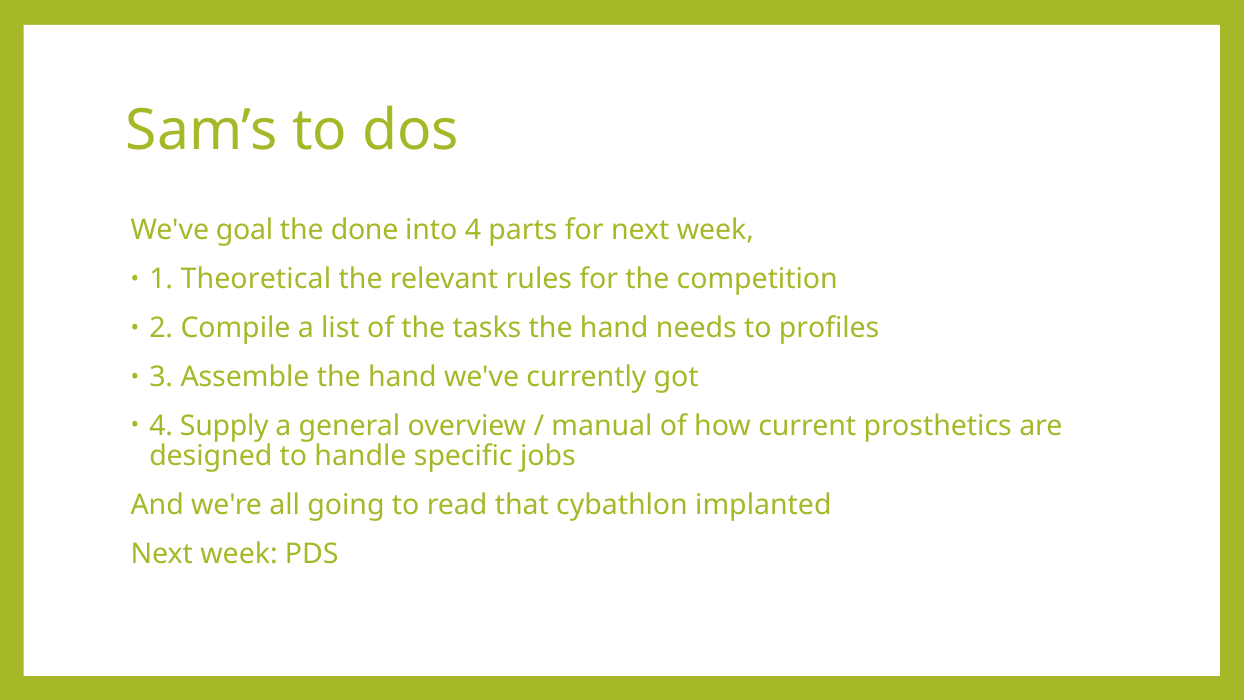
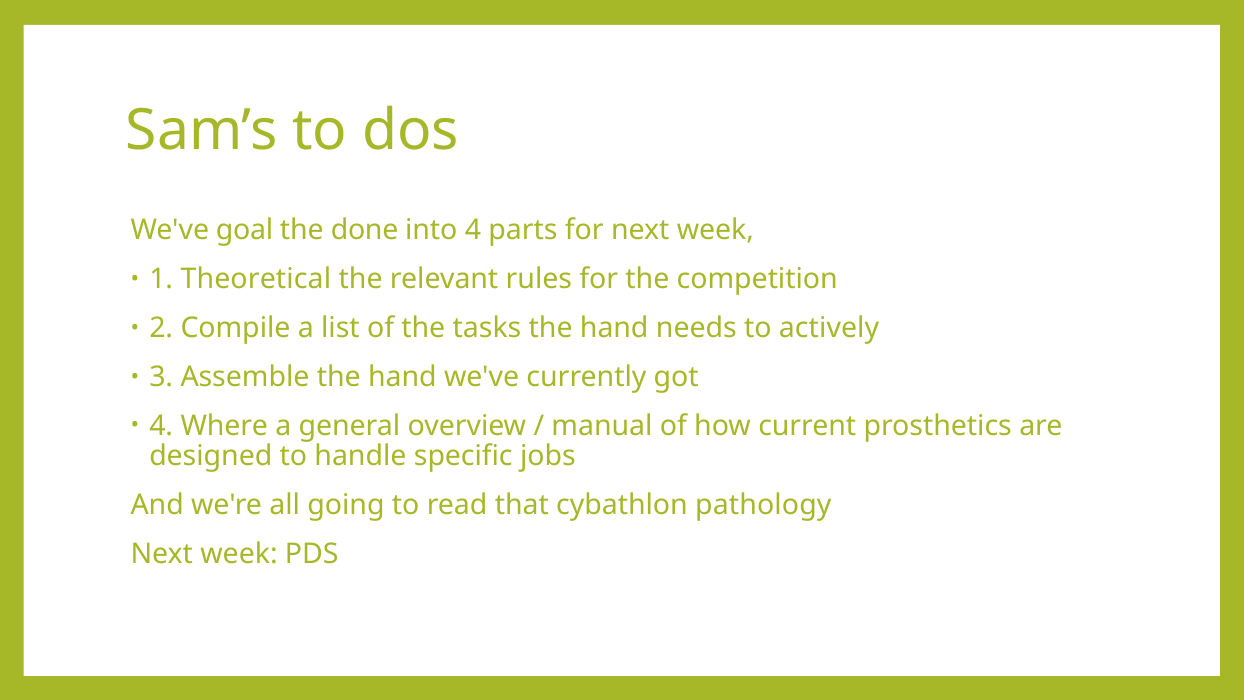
profiles: profiles -> actively (829, 328)
Supply: Supply -> Where (224, 425)
implanted: implanted -> pathology (763, 505)
